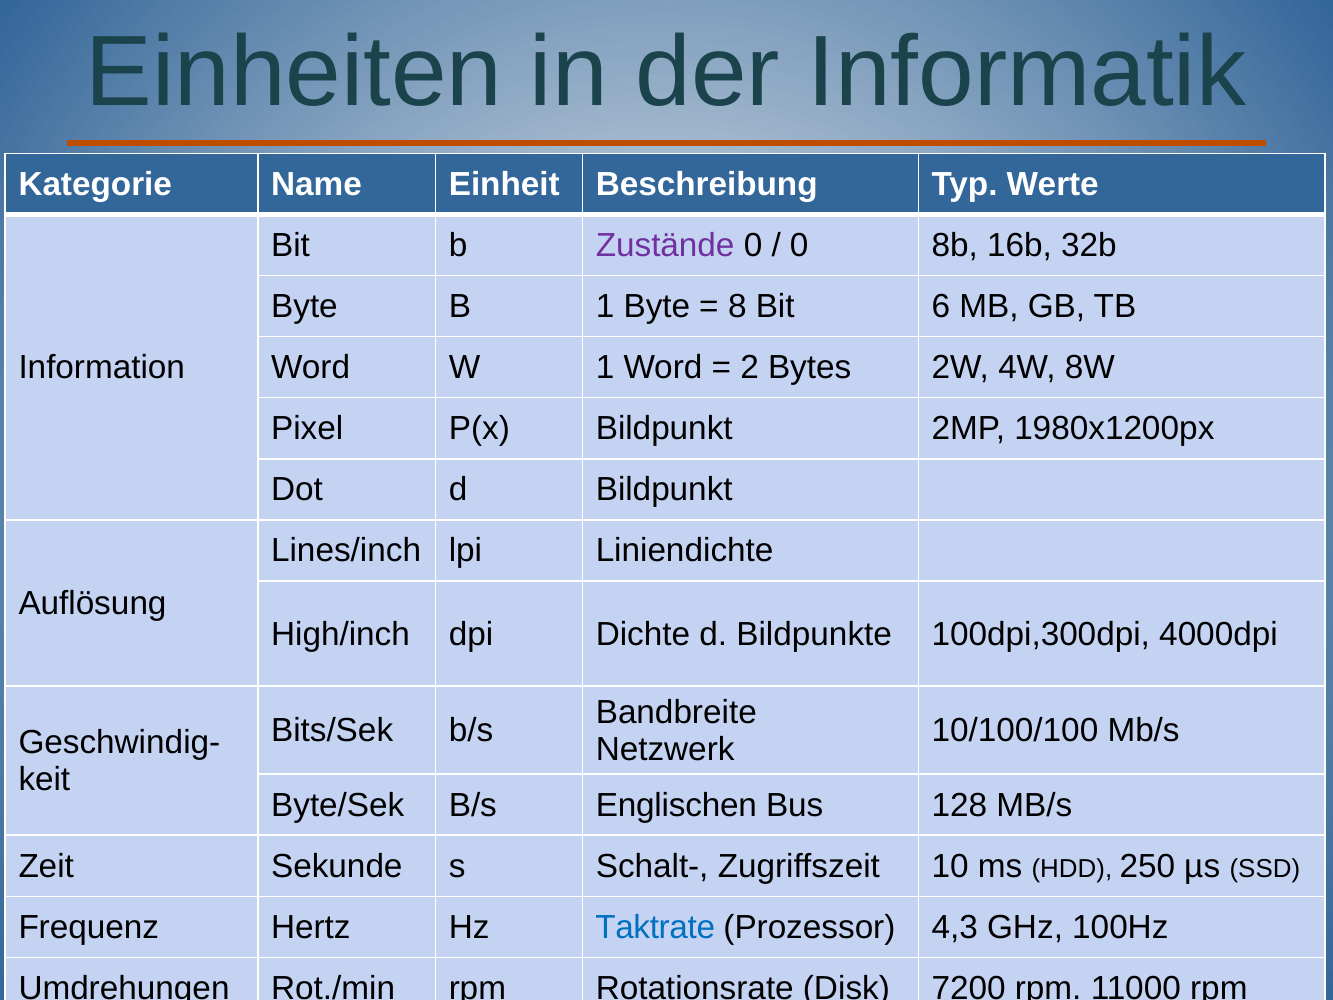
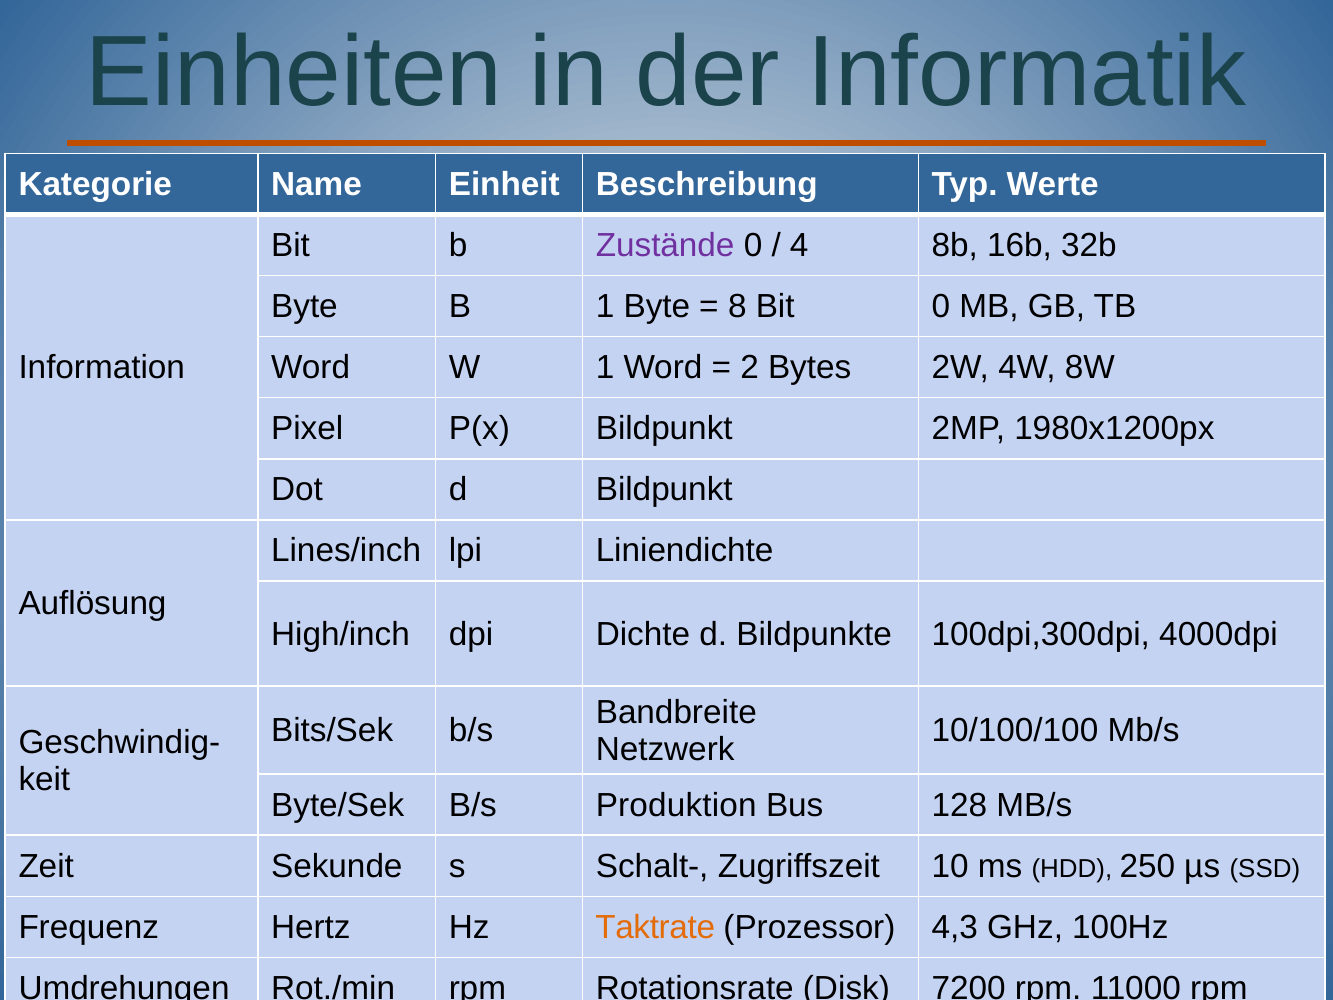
0: 0 -> 4 (799, 246)
Bit 6: 6 -> 0 (941, 307)
Englischen: Englischen -> Produktion (676, 805)
Taktrate colour: blue -> orange (655, 927)
